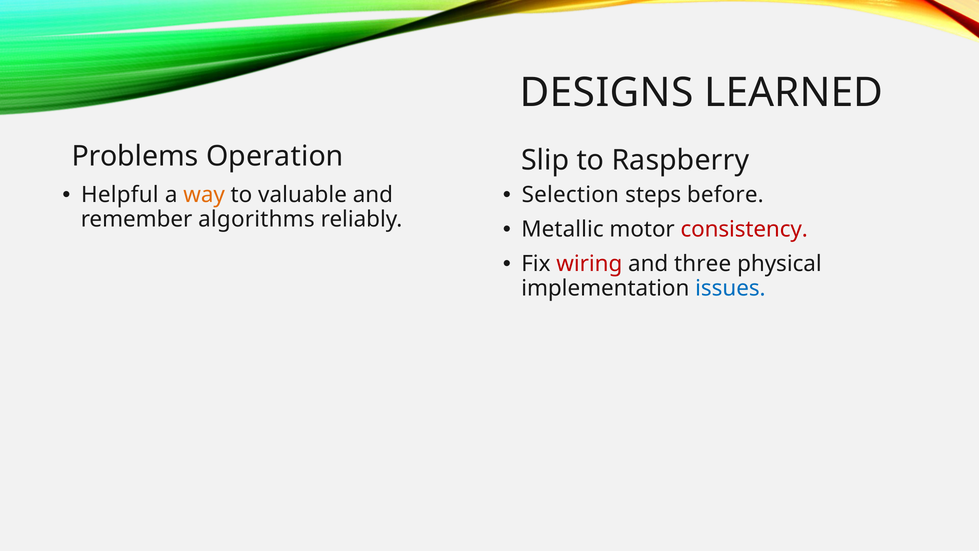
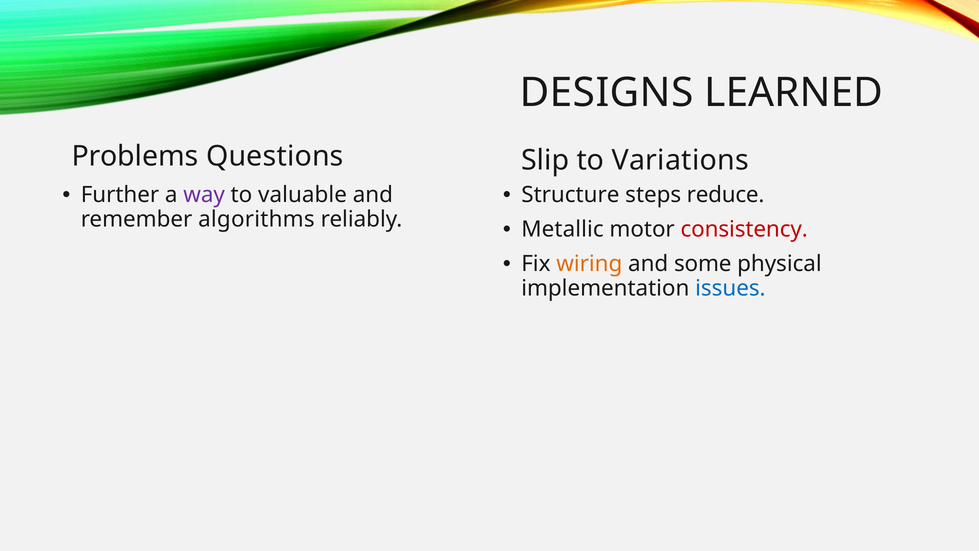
Operation: Operation -> Questions (275, 156)
Raspberry: Raspberry -> Variations (680, 160)
Helpful: Helpful -> Further (120, 195)
way colour: orange -> purple (204, 195)
Selection: Selection -> Structure (570, 195)
before: before -> reduce (726, 195)
wiring colour: red -> orange (589, 264)
three: three -> some (703, 264)
